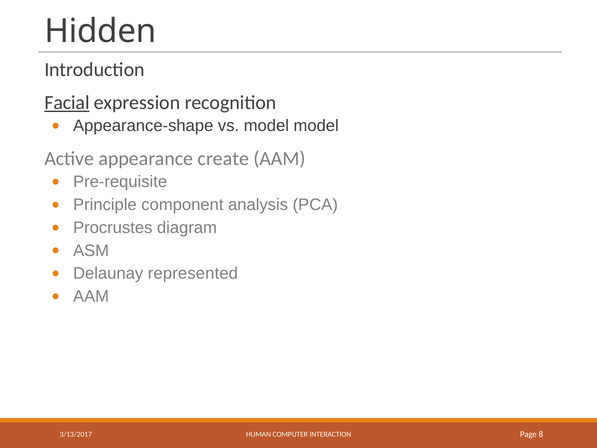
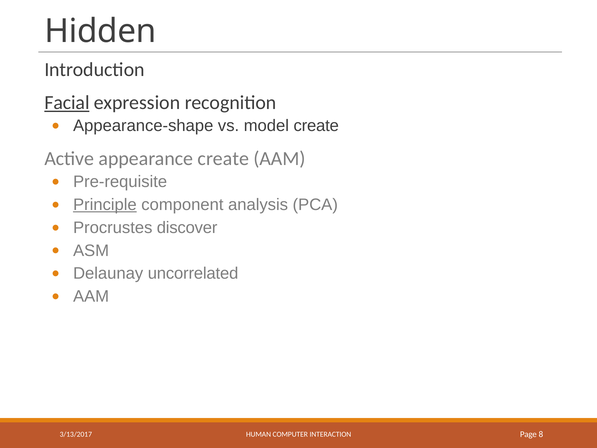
model model: model -> create (316, 126)
Principle underline: none -> present (105, 205)
diagram: diagram -> discover (187, 227)
represented: represented -> uncorrelated (193, 273)
